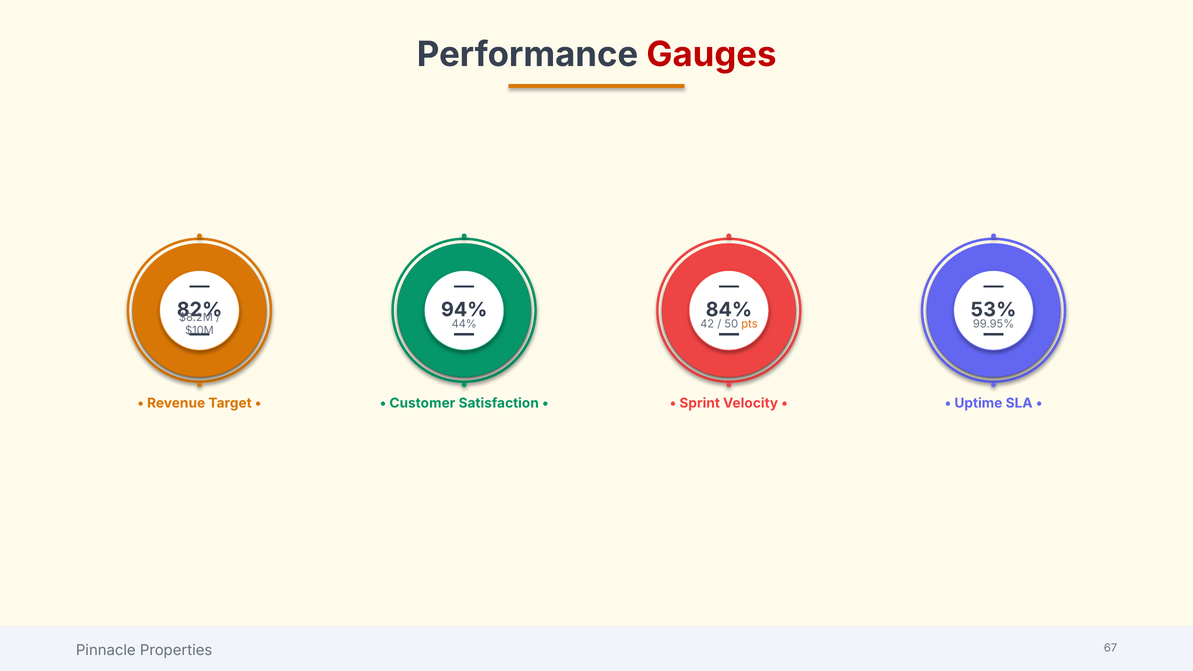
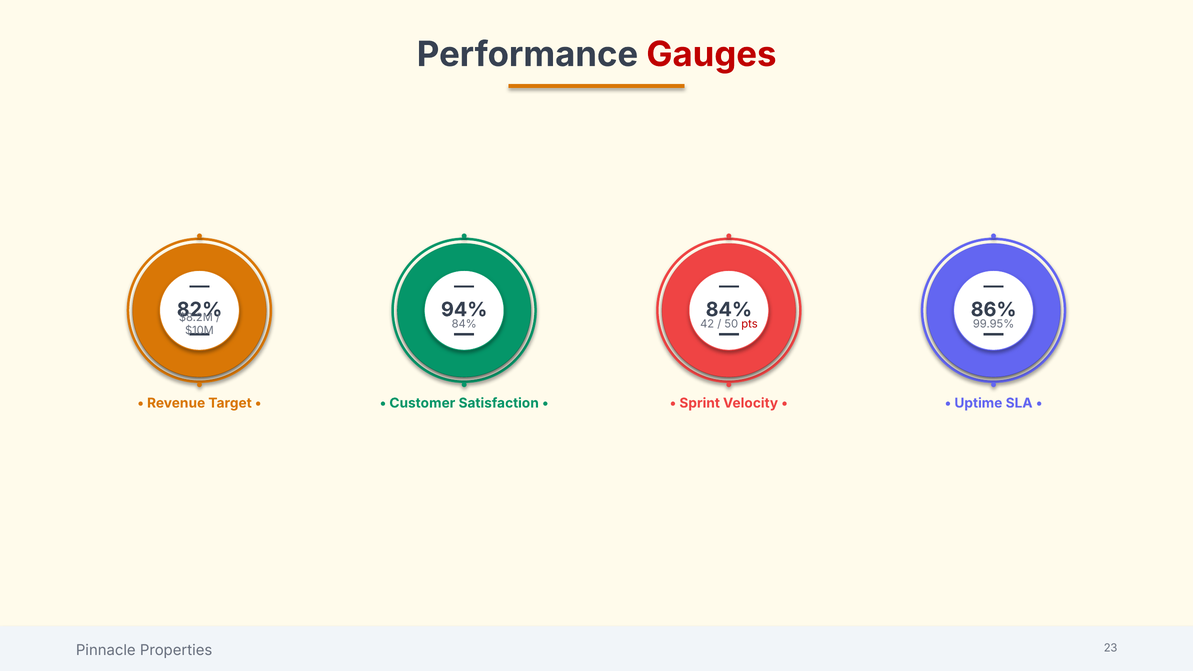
53%: 53% -> 86% (994, 310)
44%: 44% -> 84% (464, 324)
pts colour: orange -> red (750, 324)
67: 67 -> 23 (1111, 648)
